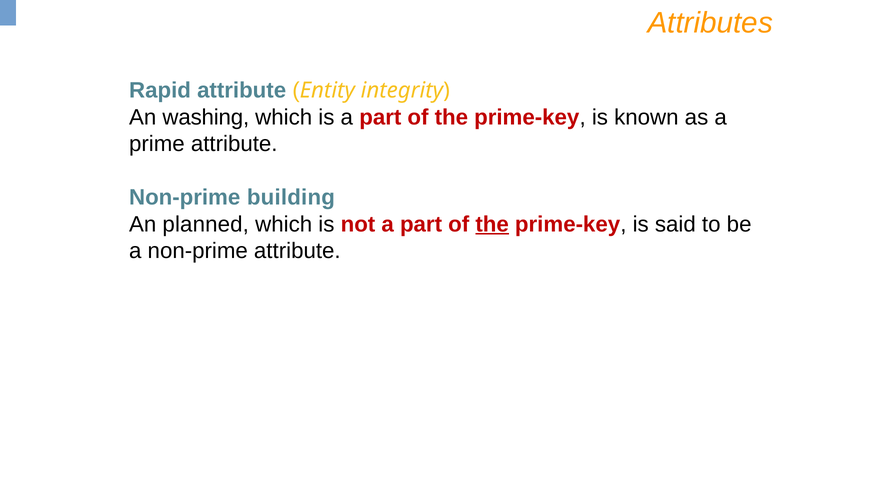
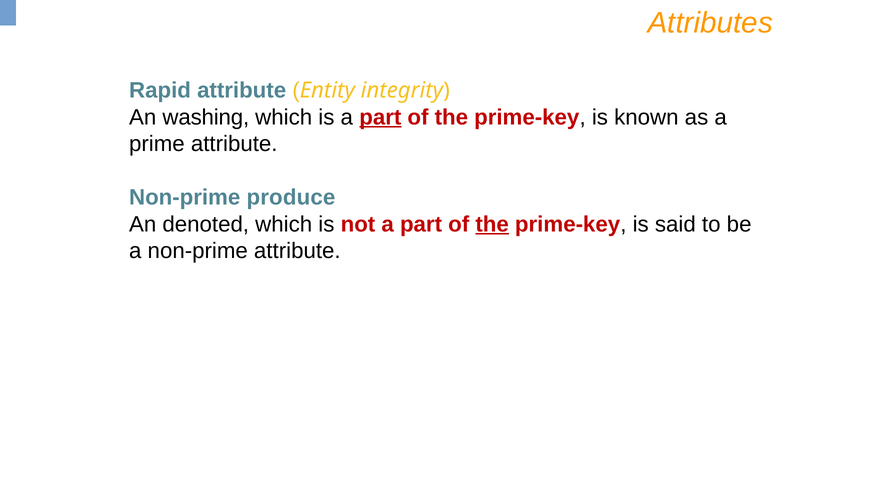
part underline: none -> present (380, 117)
building: building -> produce (291, 198)
planned: planned -> denoted (206, 224)
